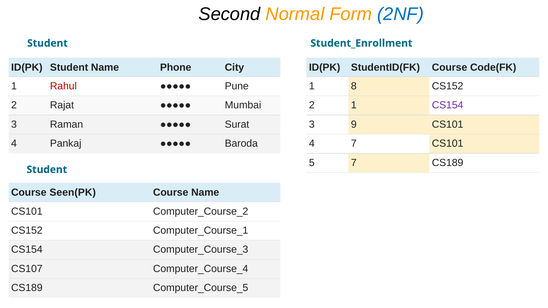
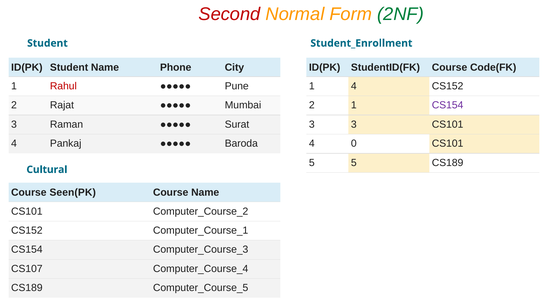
Second colour: black -> red (229, 14)
2NF colour: blue -> green (400, 14)
1 8: 8 -> 4 (354, 86)
3 9: 9 -> 3 (354, 124)
4 7: 7 -> 0 (354, 144)
5 7: 7 -> 5 (354, 163)
Student: Student -> Cultural (47, 170)
